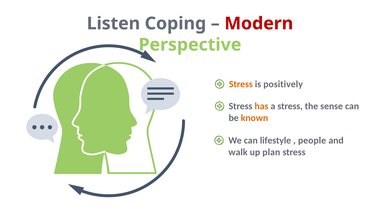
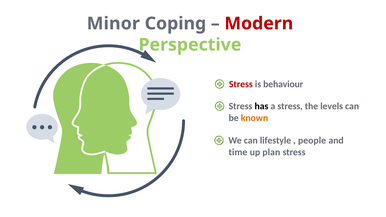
Listen: Listen -> Minor (113, 24)
Stress colour: orange -> red (241, 84)
positively: positively -> behaviour (283, 84)
has colour: orange -> black (261, 106)
sense: sense -> levels (332, 106)
walk: walk -> time (238, 152)
